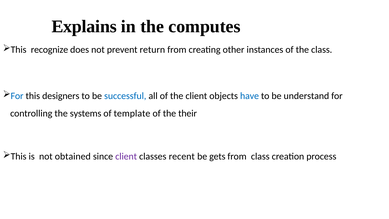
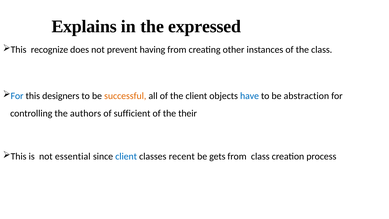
computes: computes -> expressed (205, 26)
return: return -> having (152, 50)
successful colour: blue -> orange (125, 96)
understand: understand -> abstraction (306, 96)
systems: systems -> authors (86, 113)
template: template -> sufficient (132, 113)
obtained: obtained -> essential (73, 156)
client colour: purple -> blue (126, 156)
